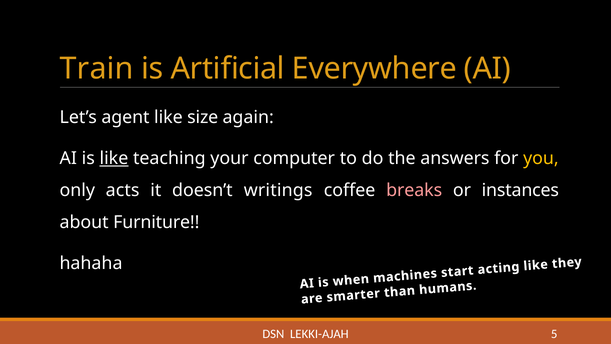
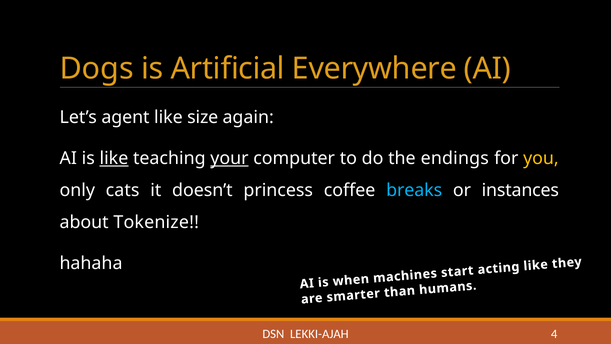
Train: Train -> Dogs (97, 68)
your underline: none -> present (229, 158)
answers: answers -> endings (455, 158)
acts: acts -> cats (123, 190)
writings: writings -> princess (278, 190)
breaks colour: pink -> light blue (414, 190)
Furniture: Furniture -> Tokenize (156, 222)
5: 5 -> 4 (554, 334)
